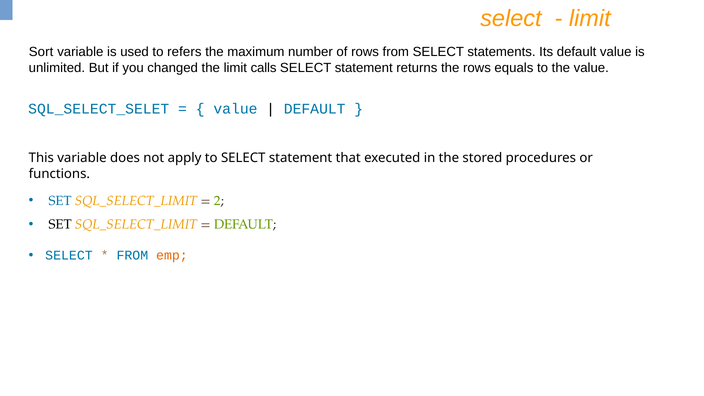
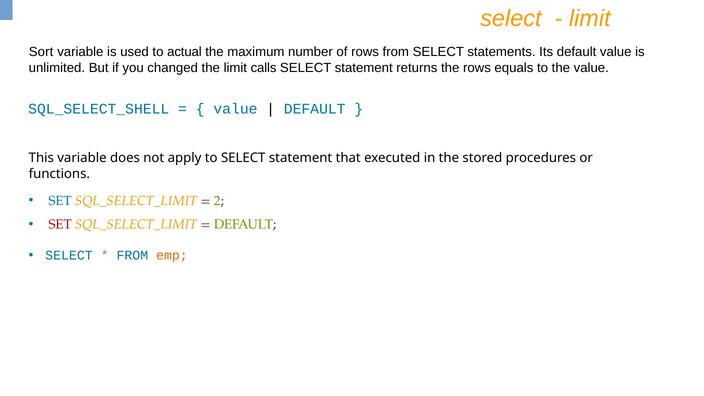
refers: refers -> actual (184, 52)
SQL_SELECT_SELET: SQL_SELECT_SELET -> SQL_SELECT_SHELL (99, 109)
SET colour: black -> red (60, 224)
